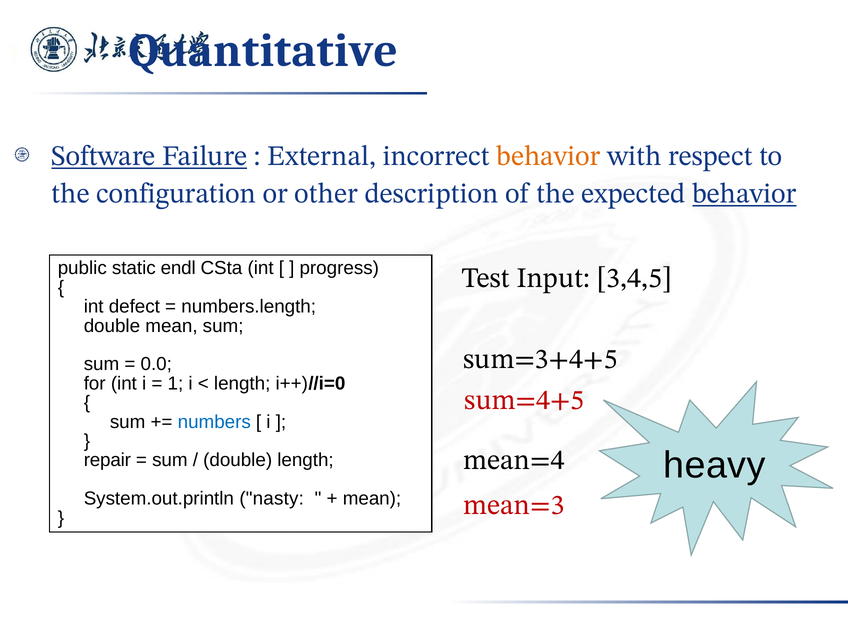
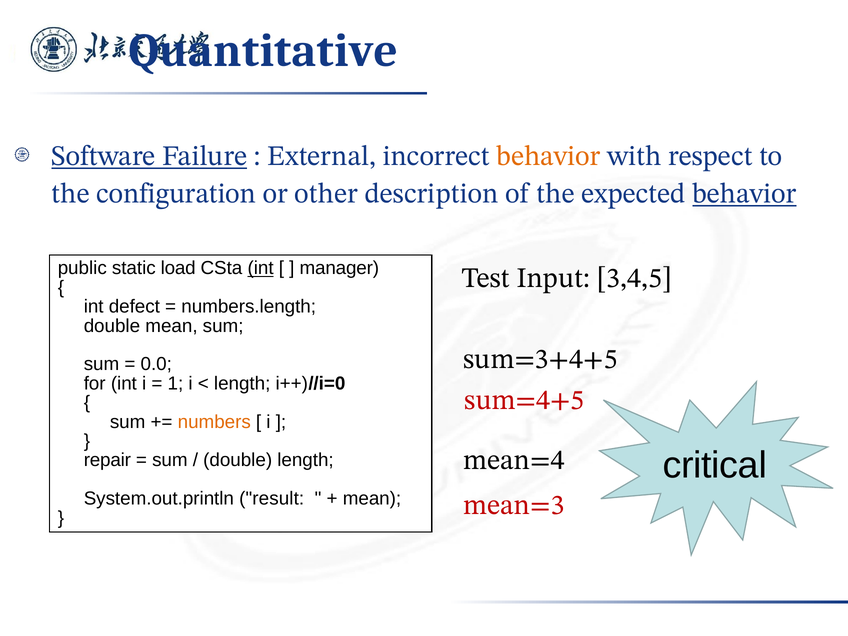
endl: endl -> load (178, 268)
int underline: none -> present (261, 268)
progress: progress -> manager (339, 268)
numbers colour: blue -> orange (214, 422)
heavy: heavy -> critical (715, 466)
nasty: nasty -> result (272, 499)
